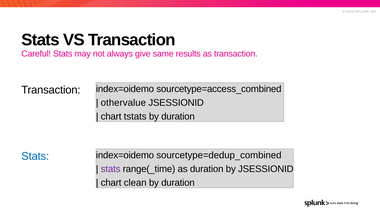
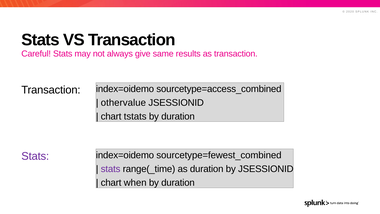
Stats colour: blue -> purple (35, 156)
sourcetype=dedup_combined: sourcetype=dedup_combined -> sourcetype=fewest_combined (219, 155)
clean: clean -> when (135, 183)
